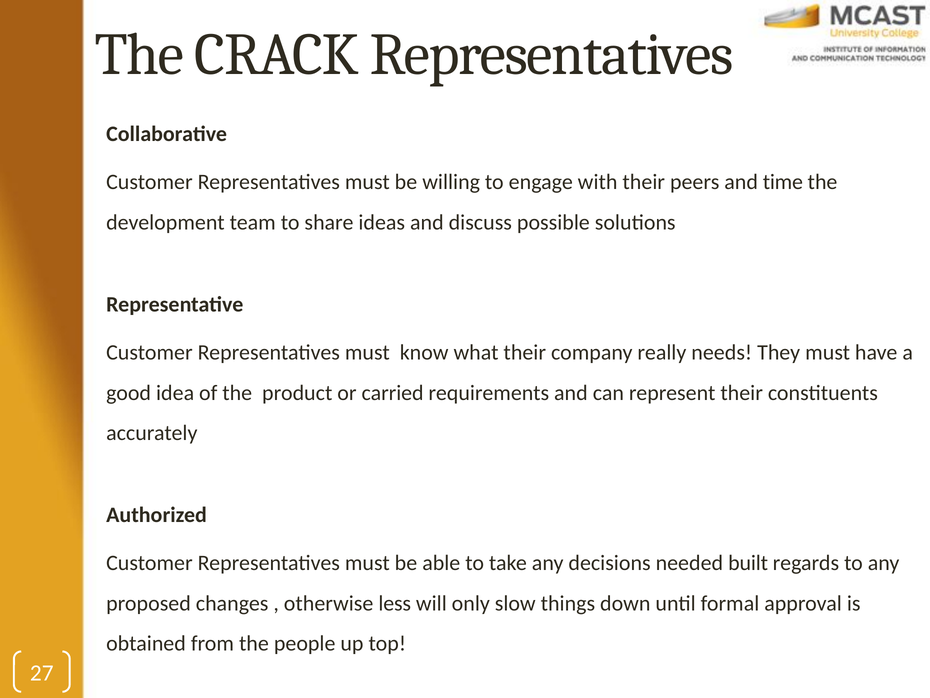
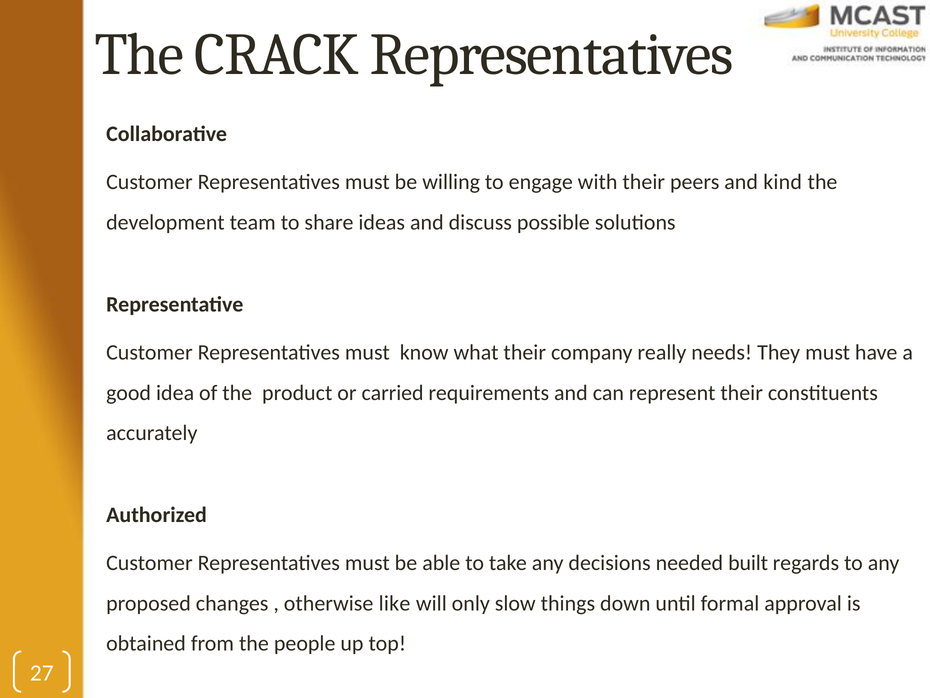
time: time -> kind (783, 182)
less: less -> like (395, 603)
